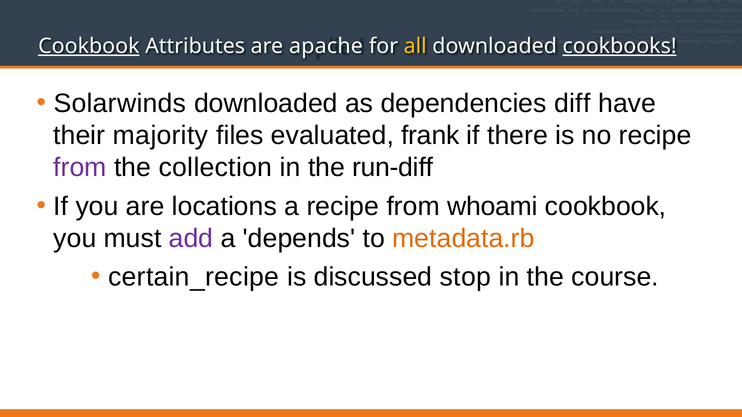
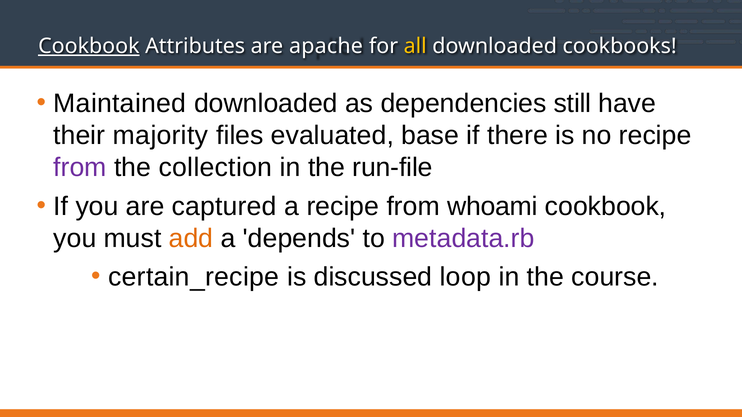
cookbooks underline: present -> none (620, 46)
Solarwinds: Solarwinds -> Maintained (120, 104)
diff: diff -> still (573, 104)
frank: frank -> base (430, 136)
run-diff: run-diff -> run-file (393, 168)
locations: locations -> captured (224, 206)
add colour: purple -> orange (191, 238)
metadata.rb colour: orange -> purple (463, 238)
stop: stop -> loop (465, 277)
